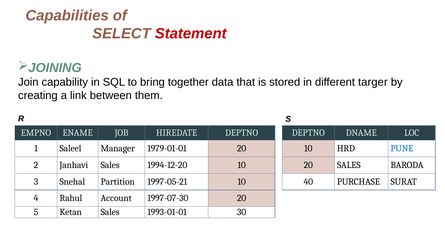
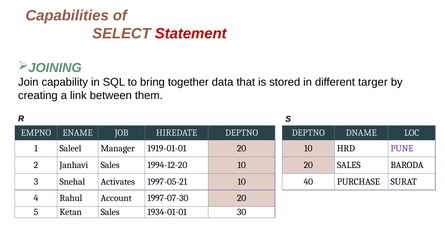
1979-01-01: 1979-01-01 -> 1919-01-01 (167, 148)
PUNE colour: blue -> purple (402, 148)
Partition: Partition -> Activates (118, 181)
1993-01-01: 1993-01-01 -> 1934-01-01 (167, 212)
